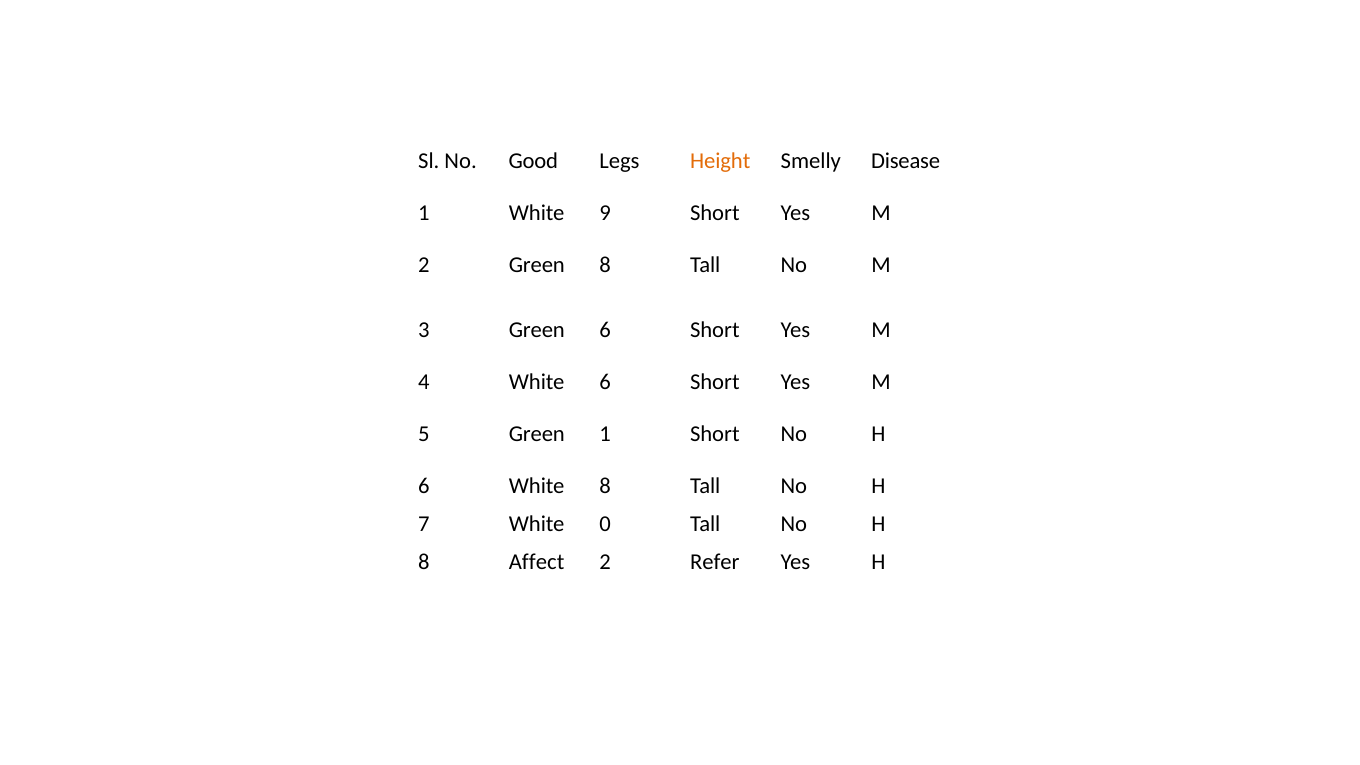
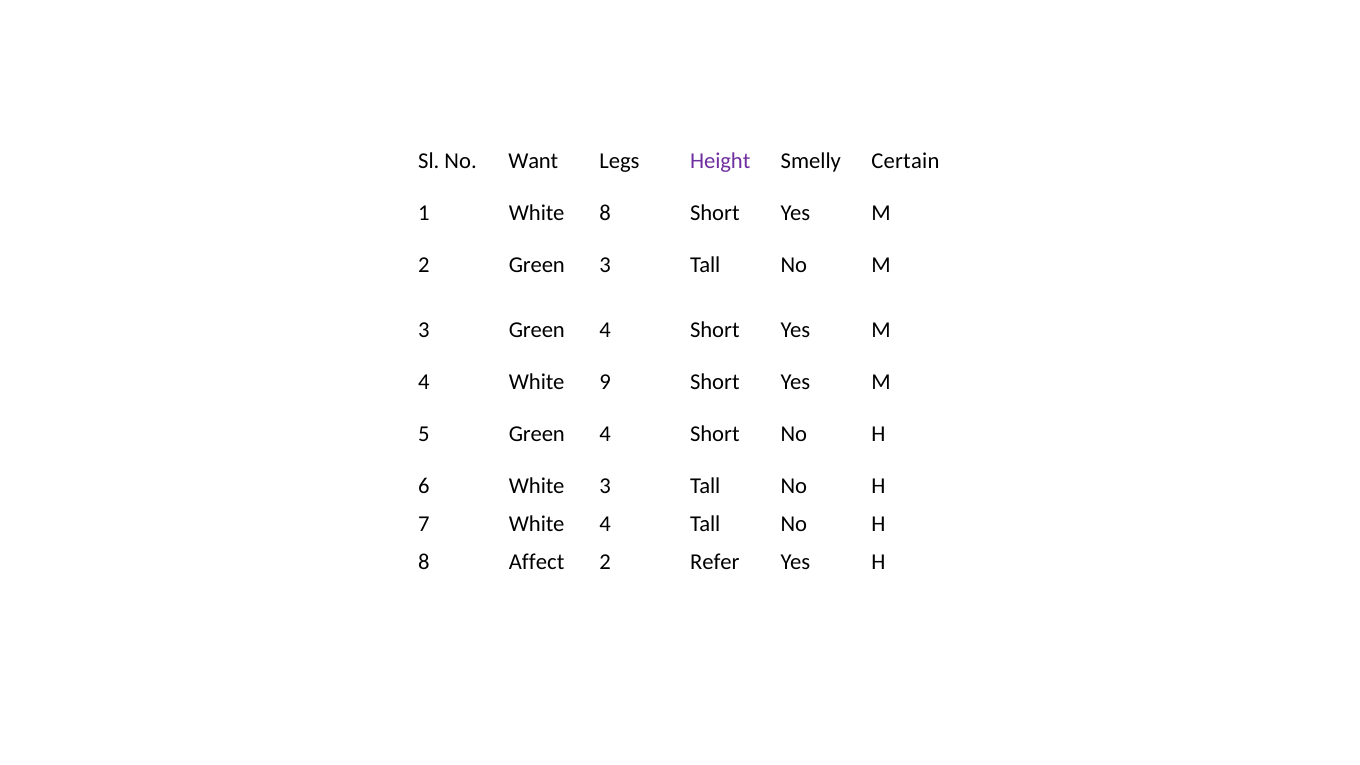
Good: Good -> Want (533, 161)
Height colour: orange -> purple (720, 161)
Disease: Disease -> Certain (905, 161)
White 9: 9 -> 8 (605, 213)
Green 8: 8 -> 3 (605, 265)
3 Green 6: 6 -> 4 (605, 330)
White 6: 6 -> 9 (605, 382)
5 Green 1: 1 -> 4 (605, 434)
White 8: 8 -> 3 (605, 486)
White 0: 0 -> 4 (605, 524)
